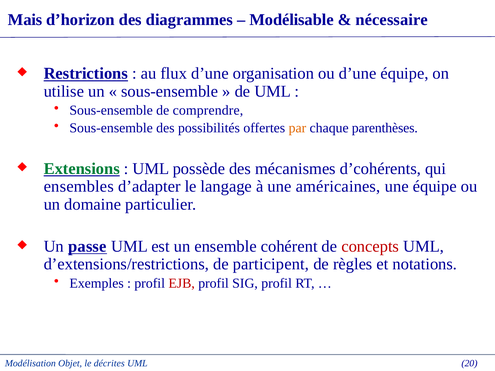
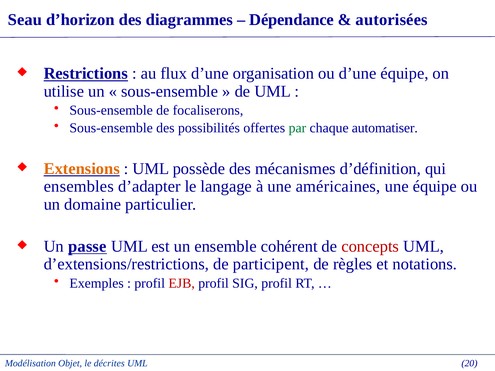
Mais: Mais -> Seau (25, 20)
Modélisable: Modélisable -> Dépendance (292, 20)
nécessaire: nécessaire -> autorisées (392, 20)
comprendre: comprendre -> focaliserons (208, 110)
par colour: orange -> green (297, 128)
parenthèses: parenthèses -> automatiser (385, 128)
Extensions colour: green -> orange (82, 169)
d’cohérents: d’cohérents -> d’définition (380, 169)
